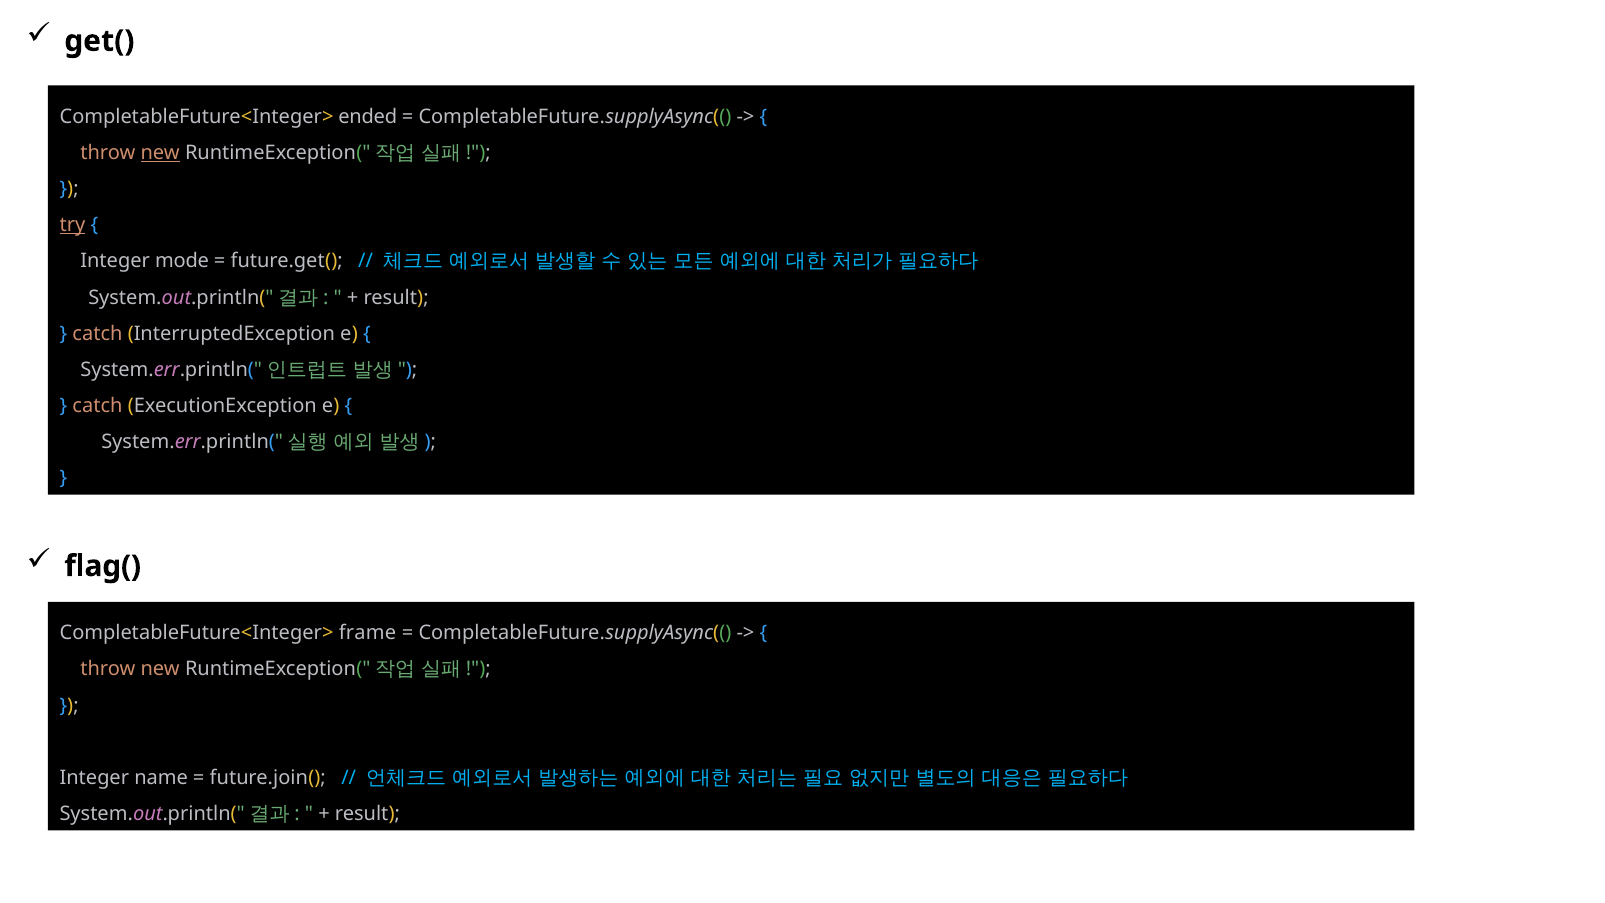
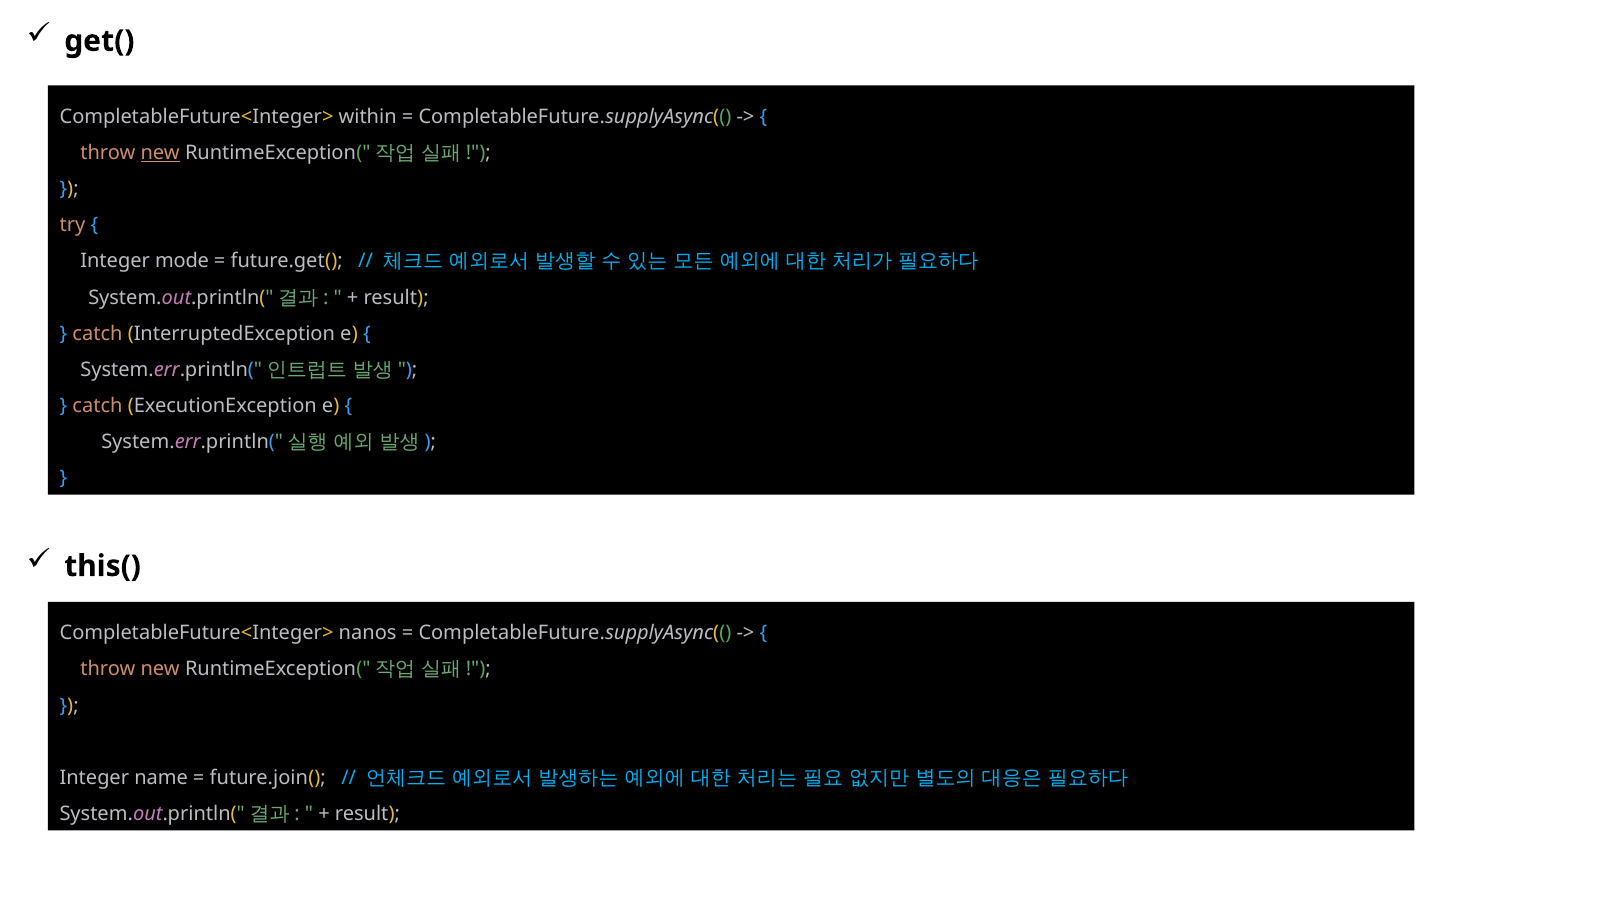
ended: ended -> within (368, 117)
try underline: present -> none (72, 225)
flag(: flag( -> this( (103, 566)
frame: frame -> nanos (368, 633)
